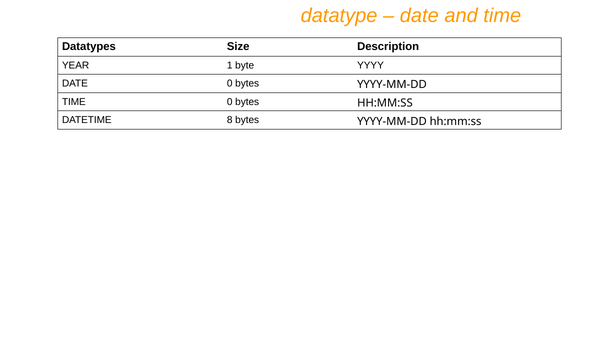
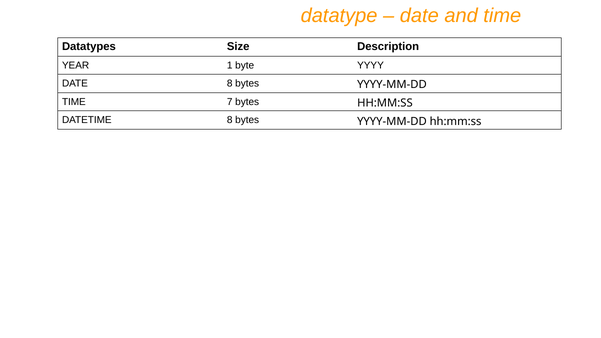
DATE 0: 0 -> 8 (230, 84)
TIME 0: 0 -> 7 (230, 102)
